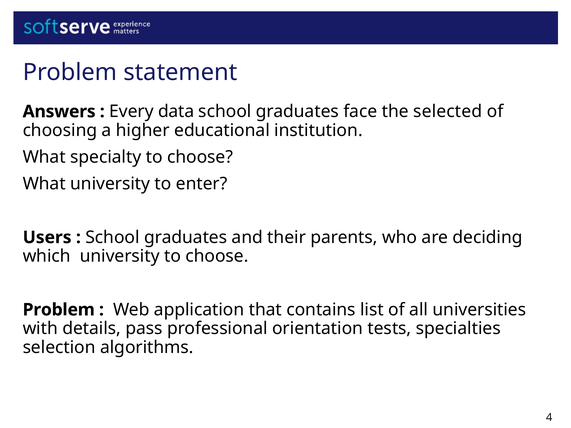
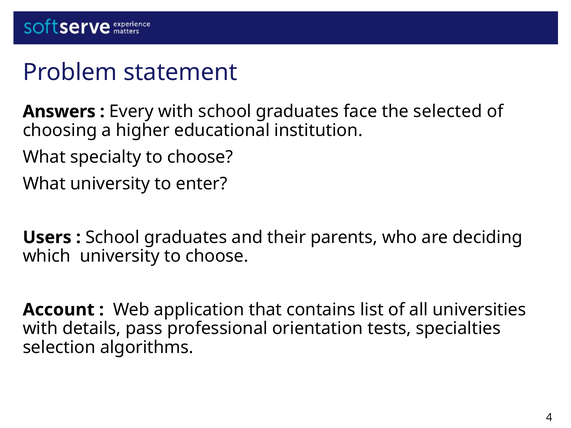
Every data: data -> with (176, 112)
Problem: Problem -> Account (59, 310)
